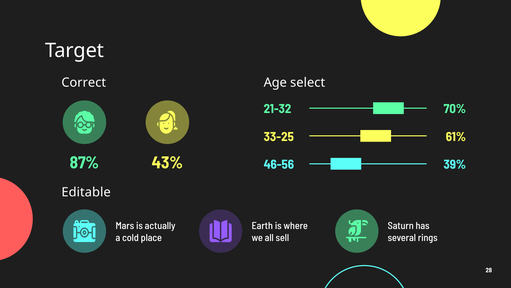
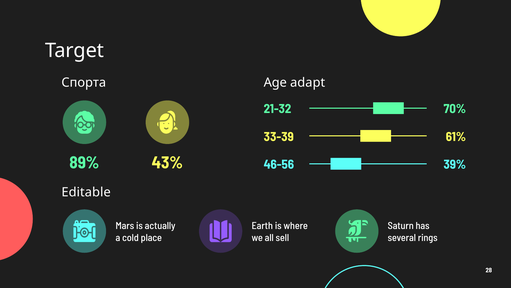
Correct: Correct -> Спорта (84, 82)
select: select -> adapt (308, 82)
33-25: 33-25 -> 33-39 (279, 137)
87%: 87% -> 89% (85, 163)
